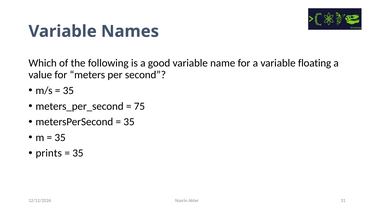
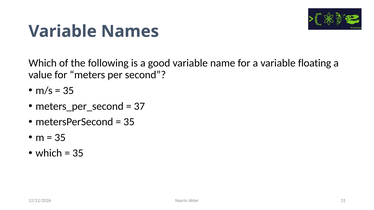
75: 75 -> 37 (139, 106)
prints: prints -> which (49, 153)
